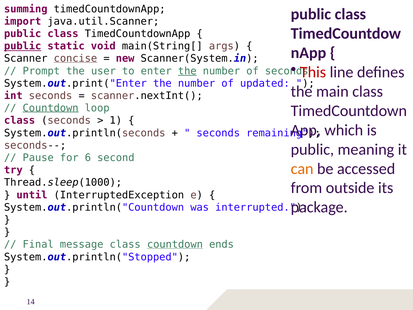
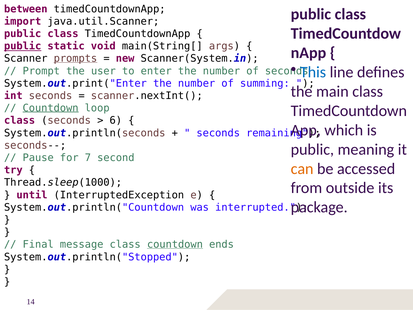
summing: summing -> between (26, 9)
concise: concise -> prompts (75, 58)
This colour: red -> blue (313, 72)
the underline: present -> none (187, 71)
updated: updated -> summing (265, 83)
1: 1 -> 6 (116, 120)
6: 6 -> 7 (88, 158)
